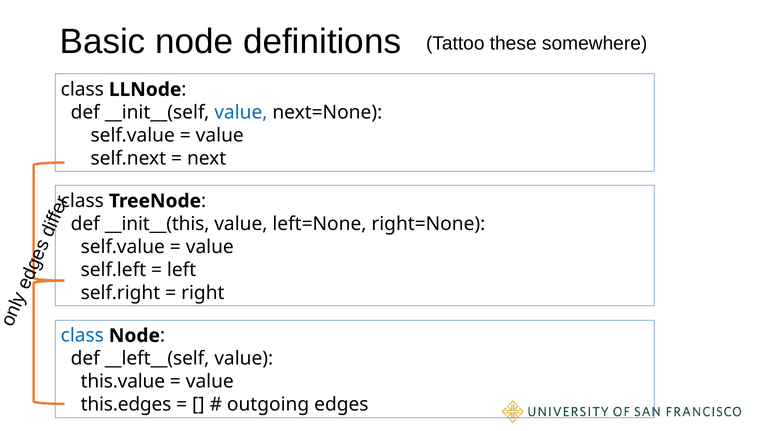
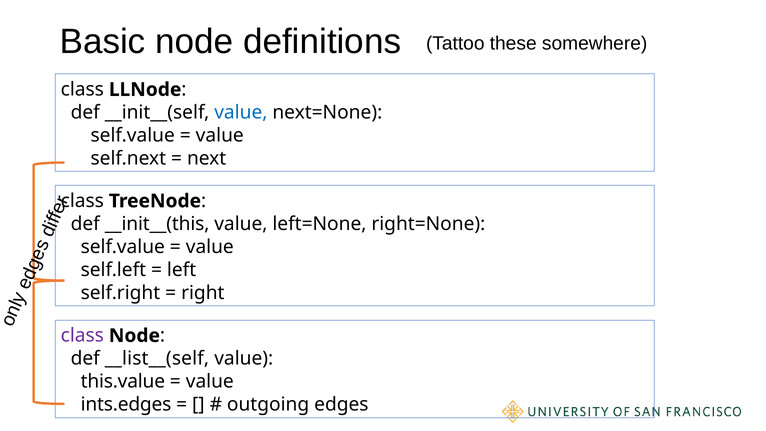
class colour: blue -> purple (82, 336)
__left__(self: __left__(self -> __list__(self (157, 359)
this.edges: this.edges -> ints.edges (126, 405)
